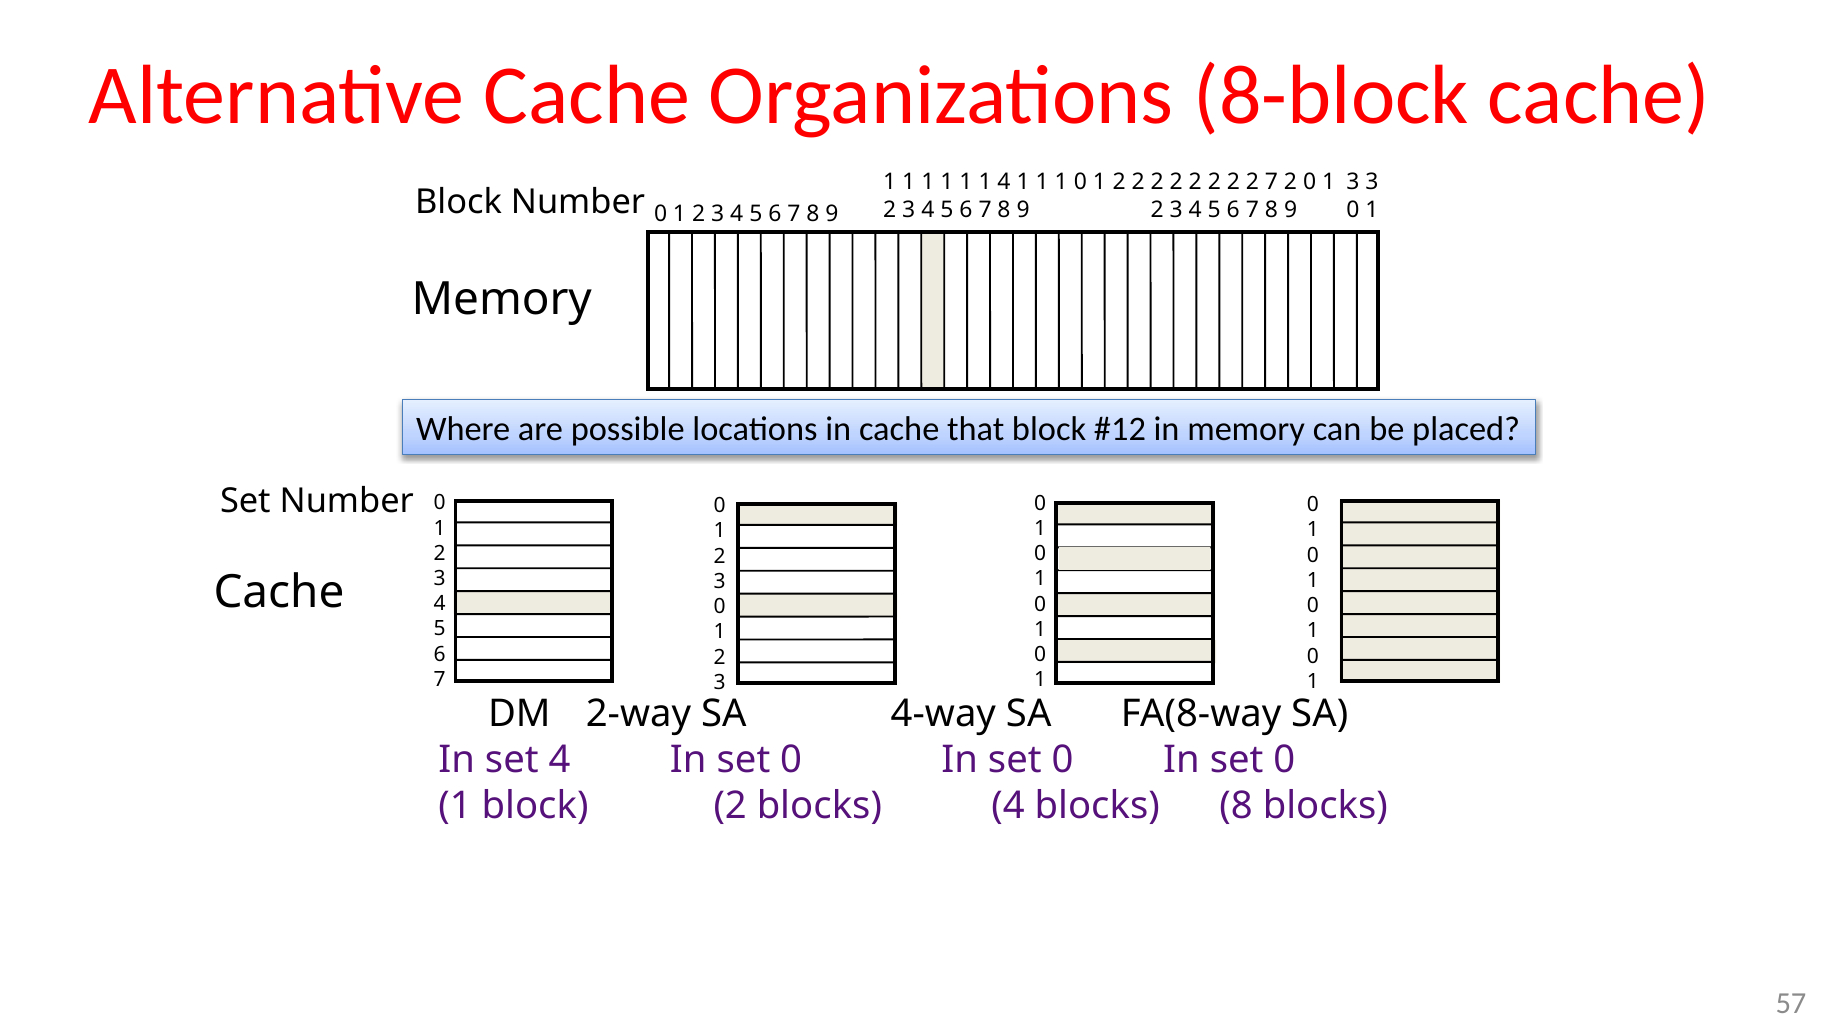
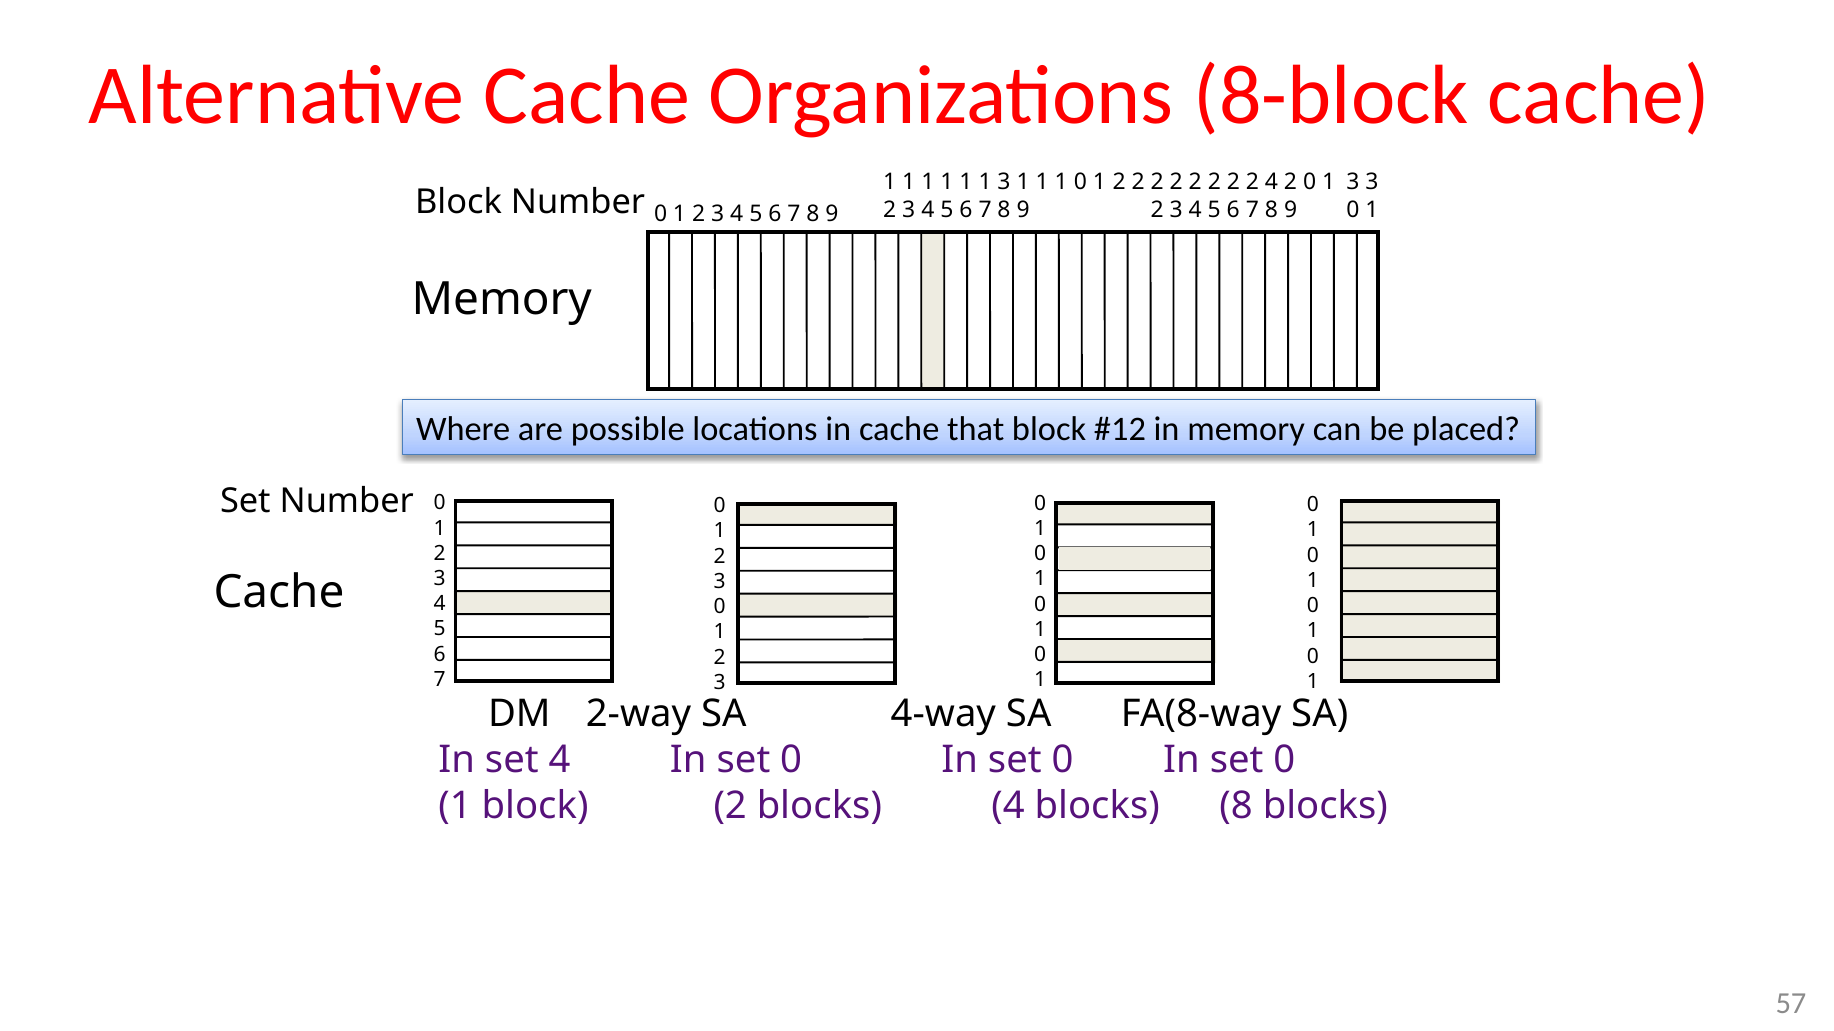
1 4: 4 -> 3 (1004, 182)
2 7: 7 -> 4 (1271, 182)
